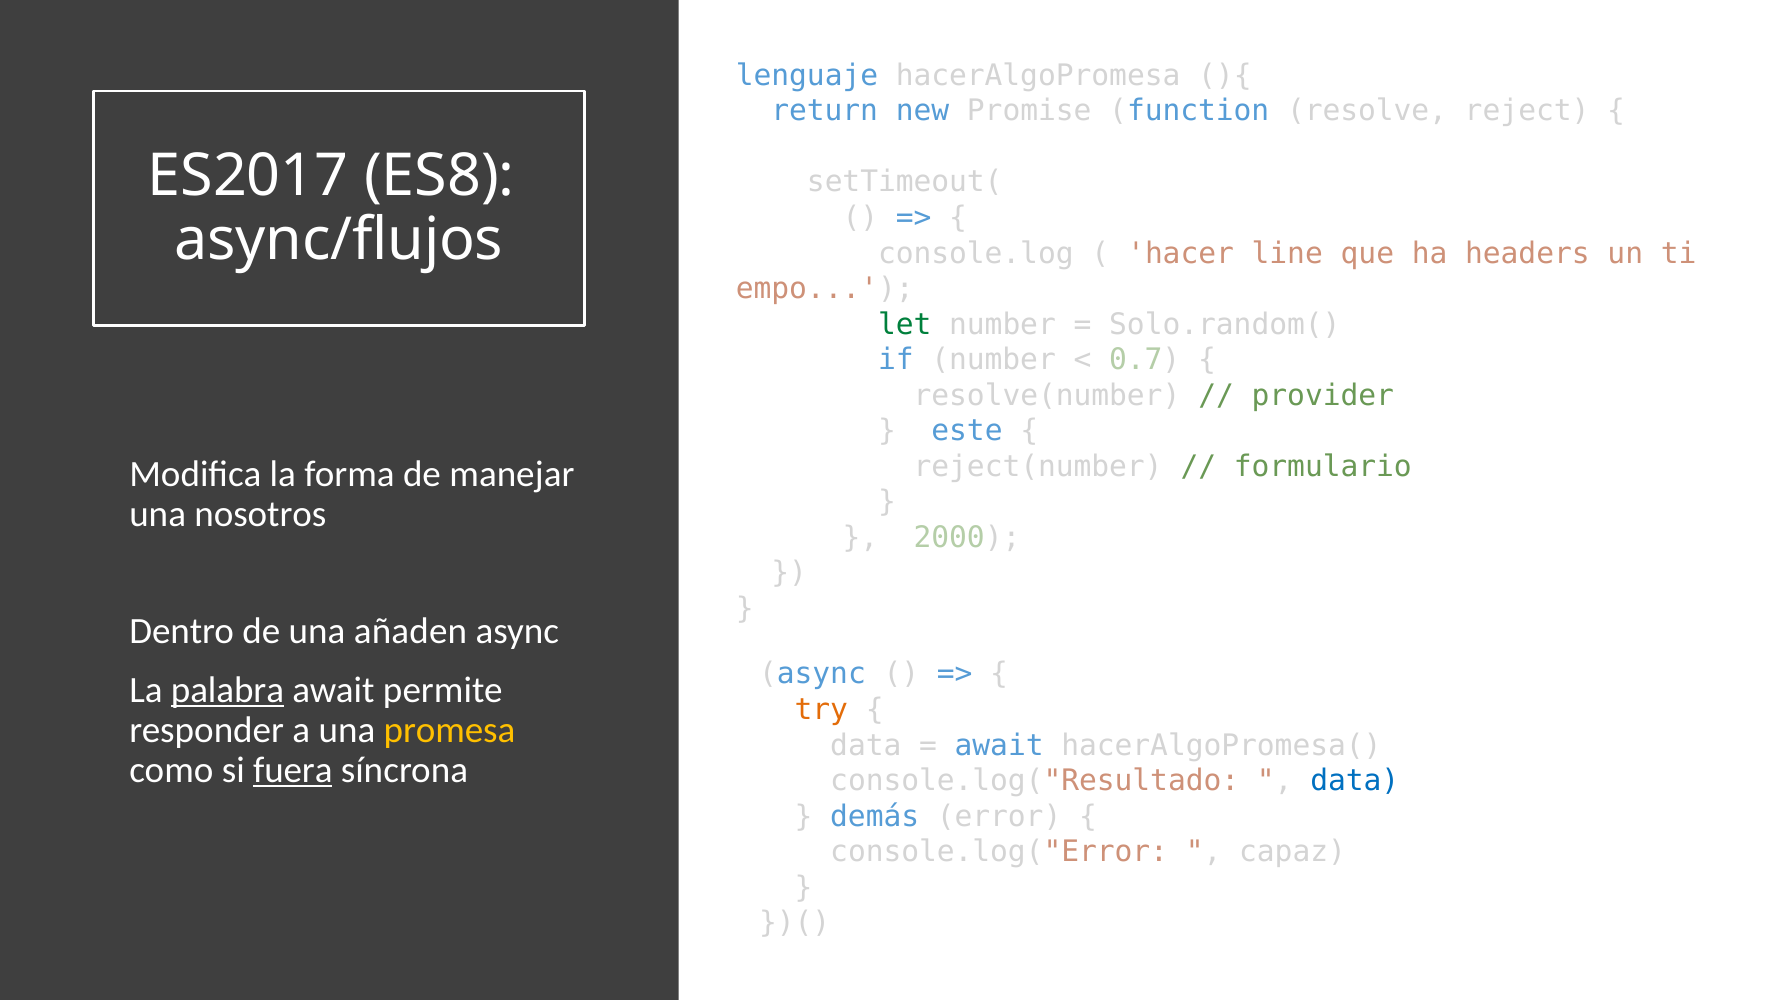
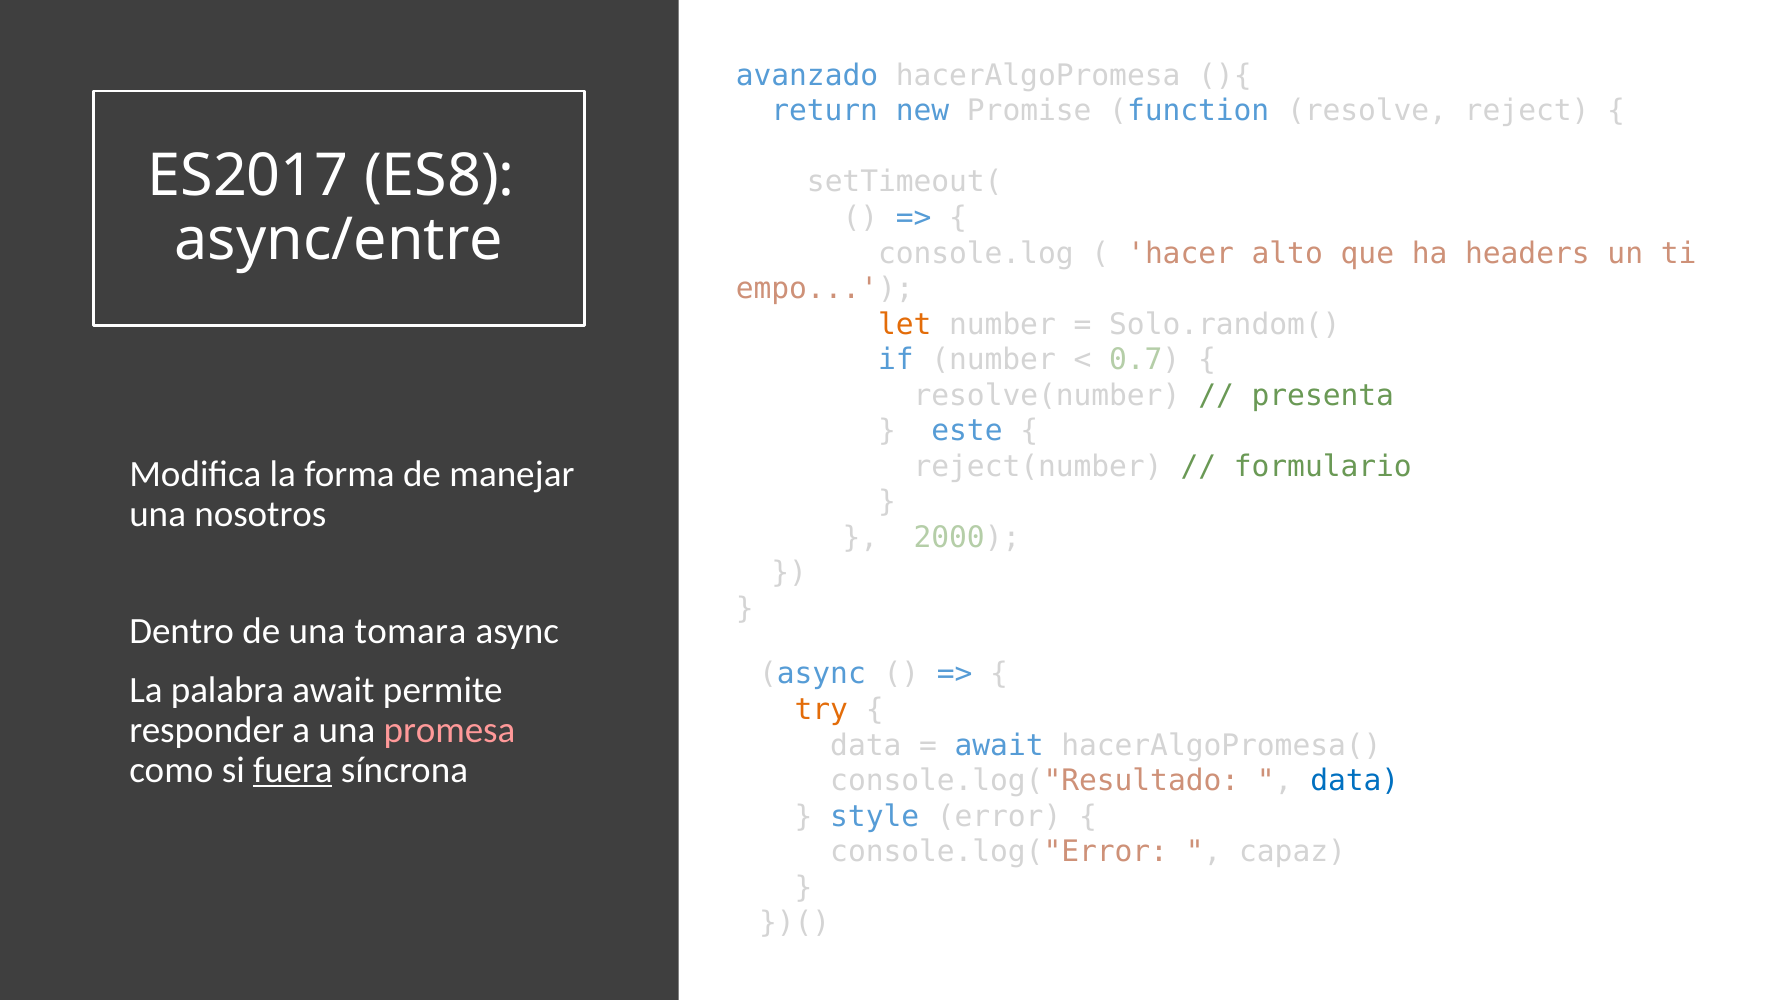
lenguaje: lenguaje -> avanzado (807, 76)
async/flujos: async/flujos -> async/entre (339, 240)
line: line -> alto (1287, 253)
let colour: green -> orange (905, 324)
provider: provider -> presenta (1323, 395)
añaden: añaden -> tomara (410, 632)
palabra underline: present -> none (227, 690)
promesa colour: yellow -> pink (450, 730)
demás: demás -> style (875, 816)
